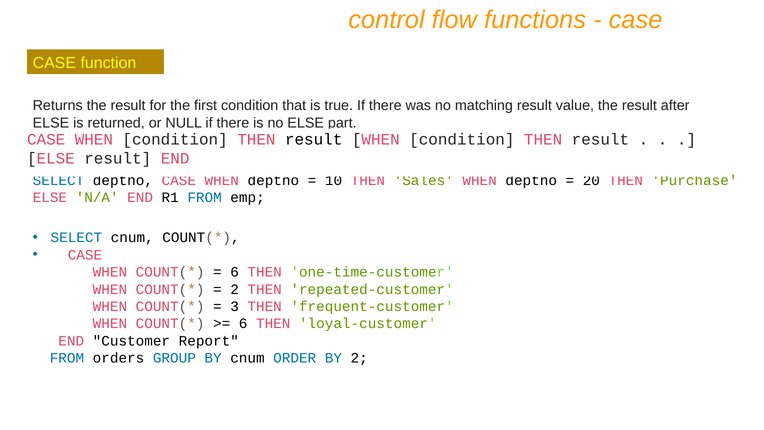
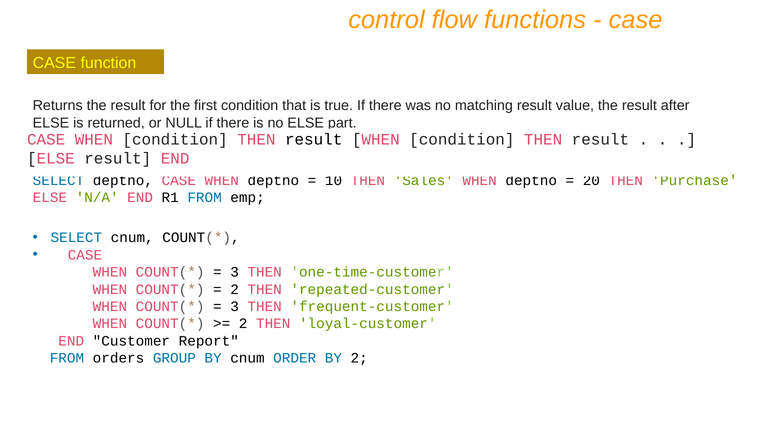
6: 6 -> 3 (235, 272)
6: 6 -> 2 (243, 324)
